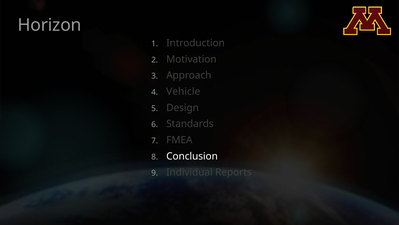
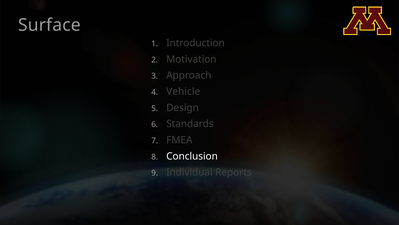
Horizon: Horizon -> Surface (49, 25)
